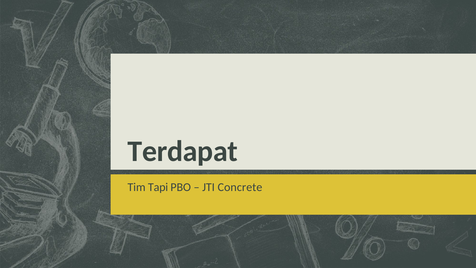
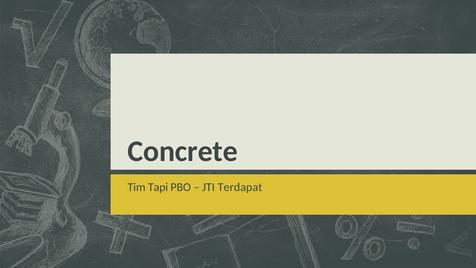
Terdapat: Terdapat -> Concrete (183, 151)
Concrete: Concrete -> Terdapat (240, 187)
